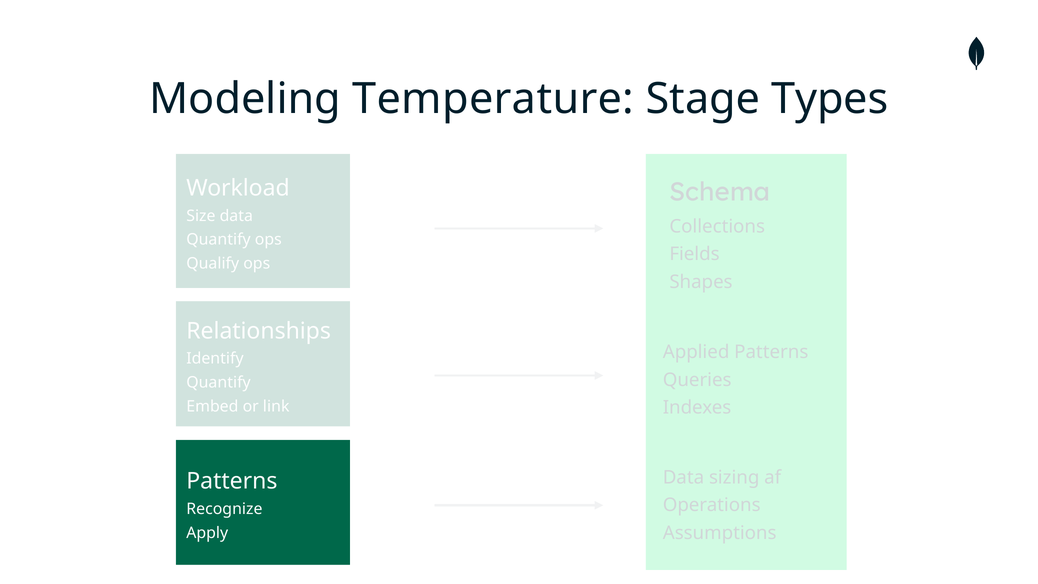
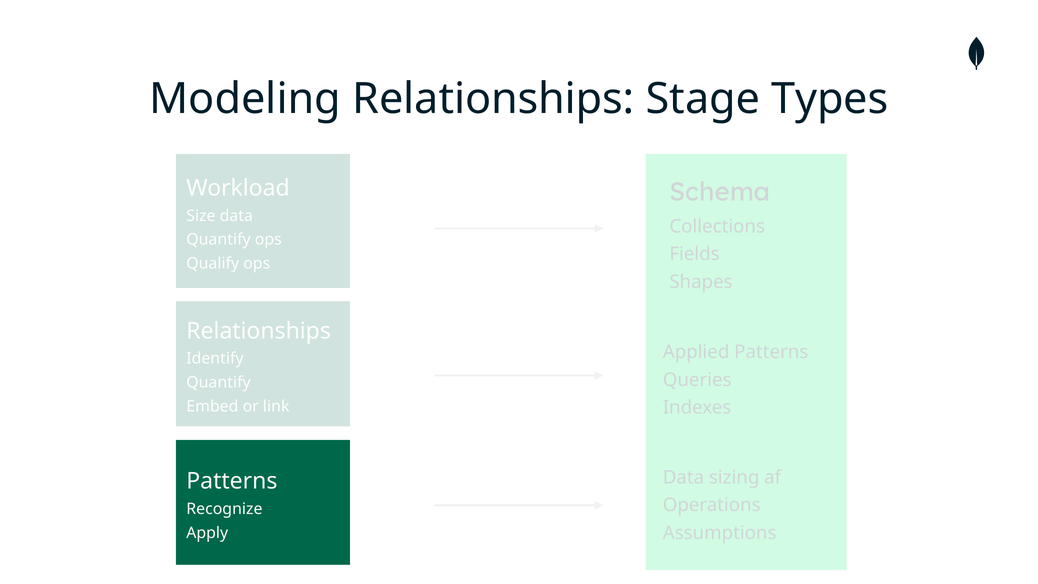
Modeling Temperature: Temperature -> Relationships (493, 99)
